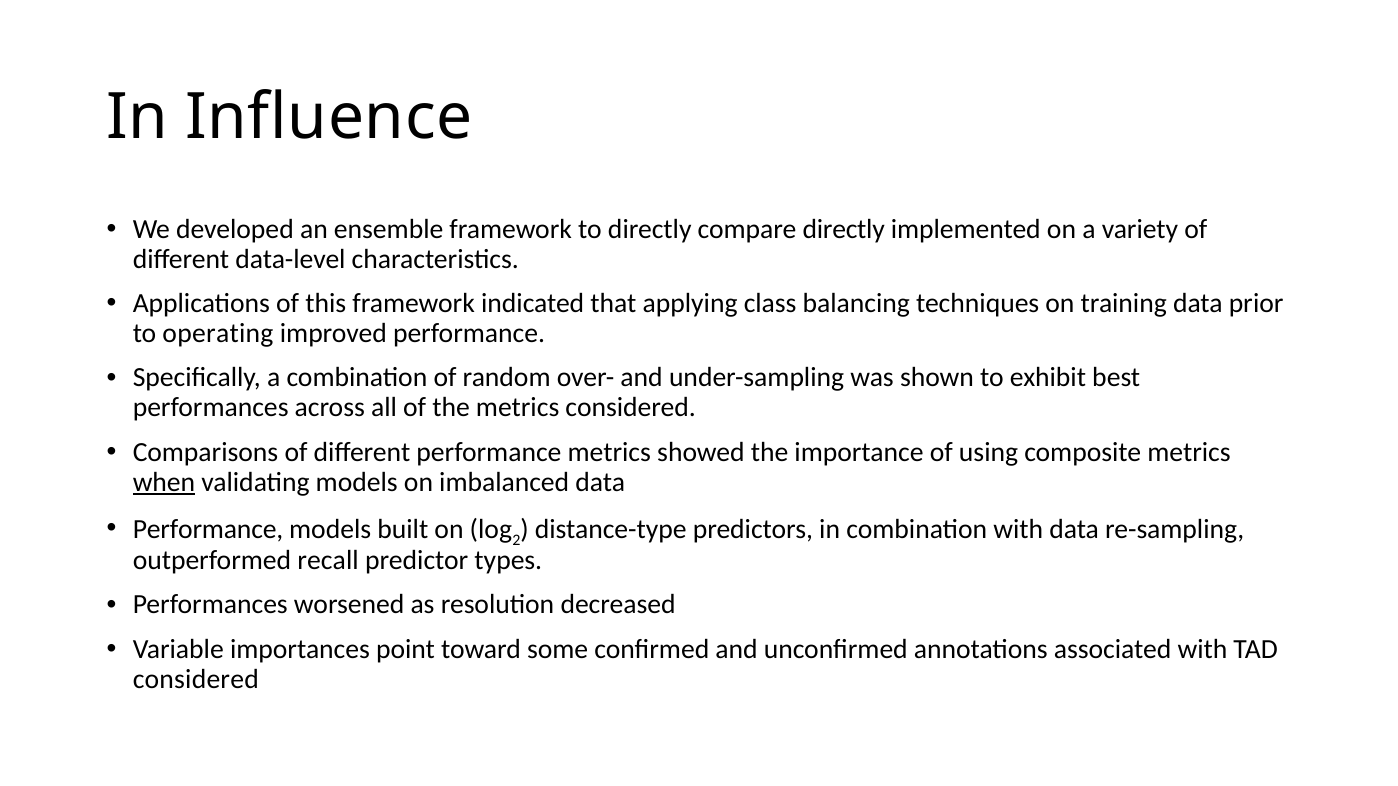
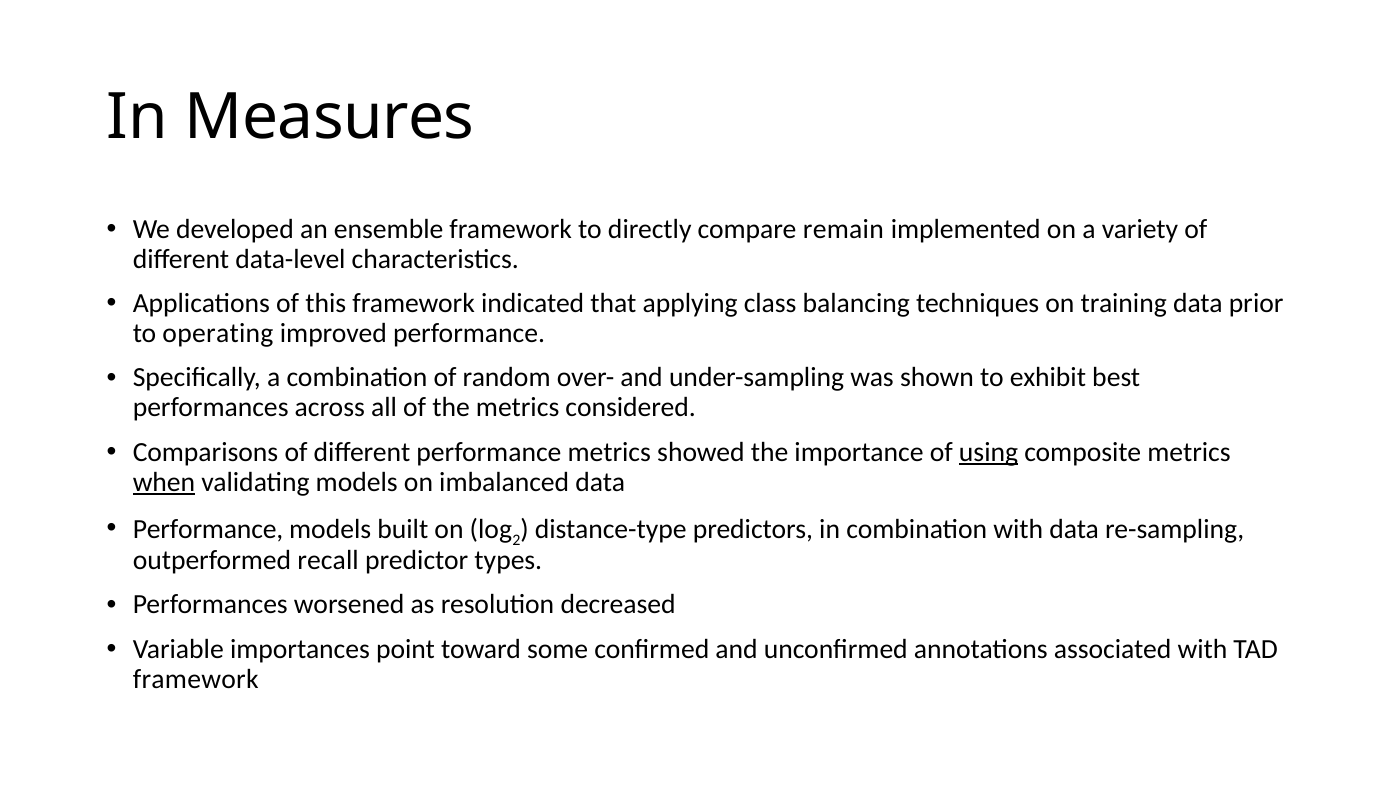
Influence: Influence -> Measures (330, 117)
compare directly: directly -> remain (843, 229)
using underline: none -> present (989, 452)
considered: considered -> framework (196, 679)
